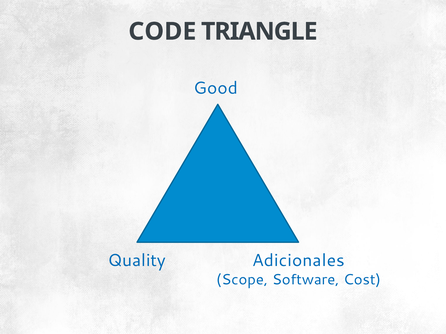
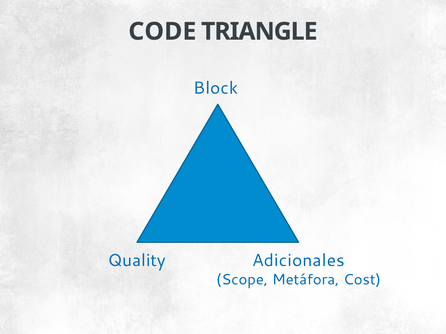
Good: Good -> Block (216, 88)
Software: Software -> Metáfora (306, 280)
